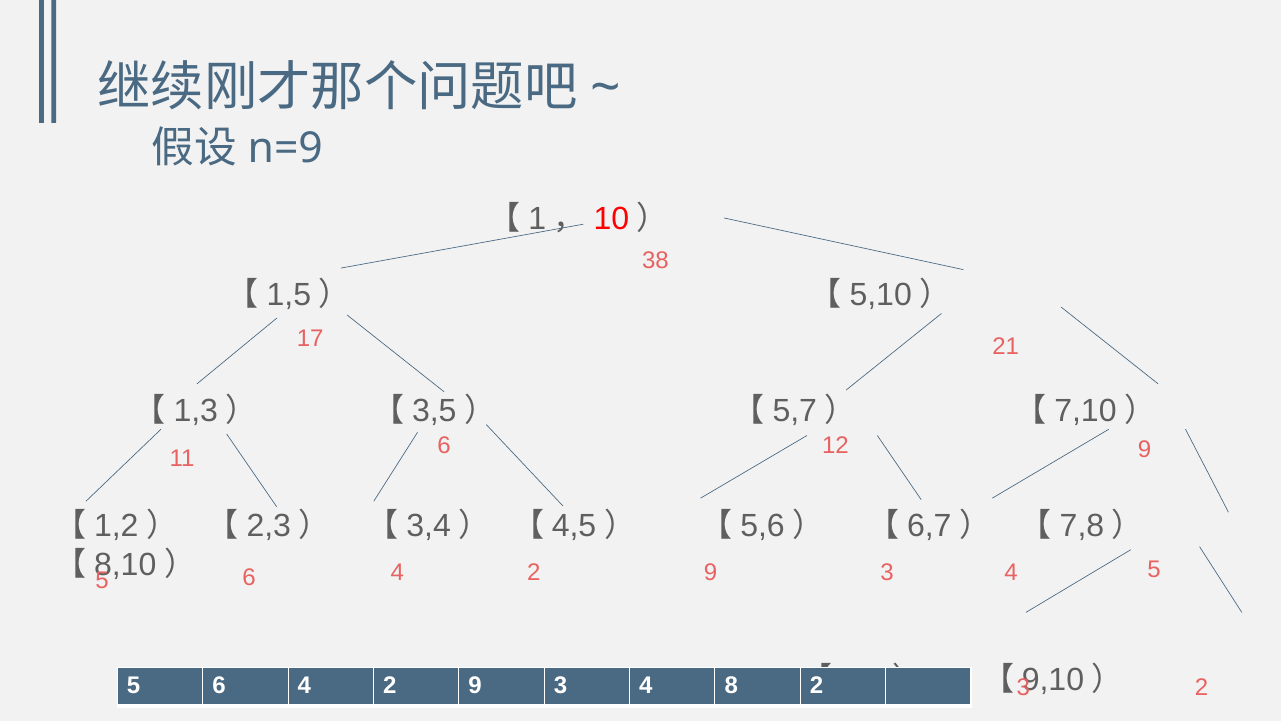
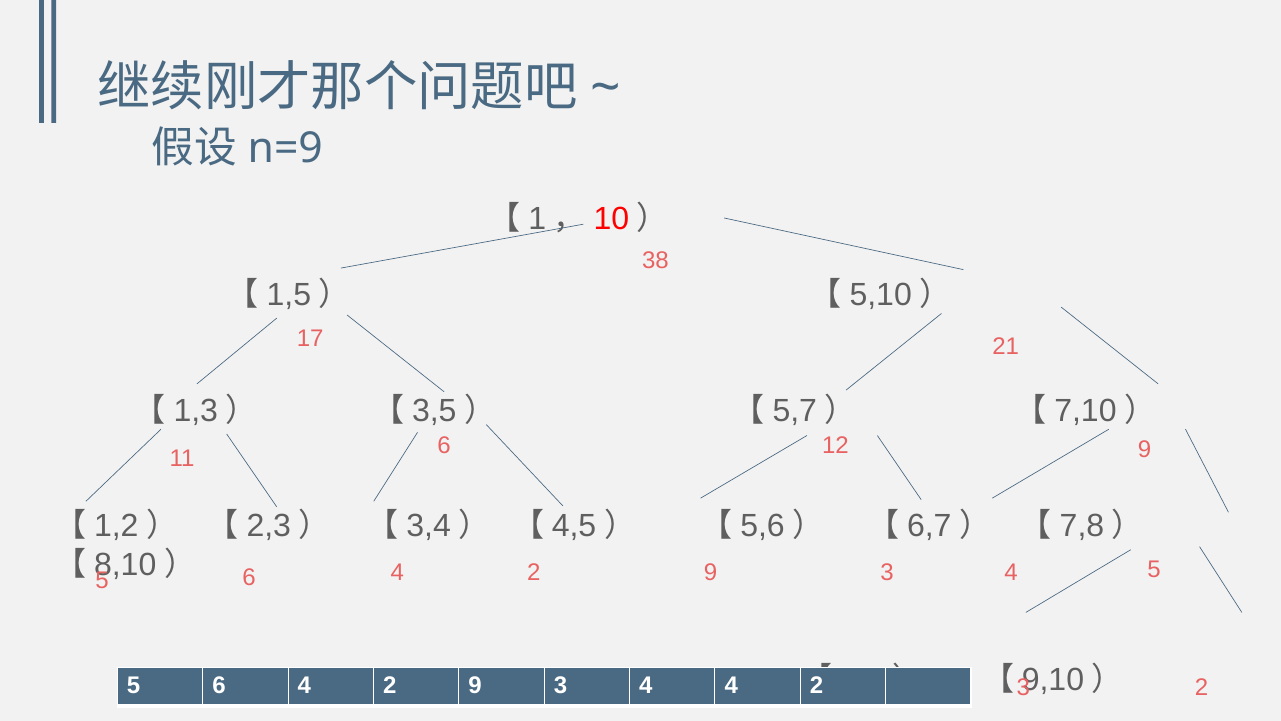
4 8: 8 -> 4 (731, 685)
